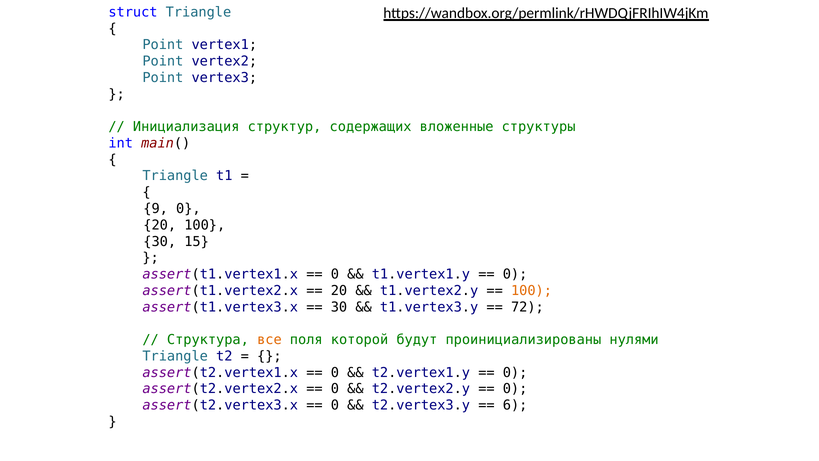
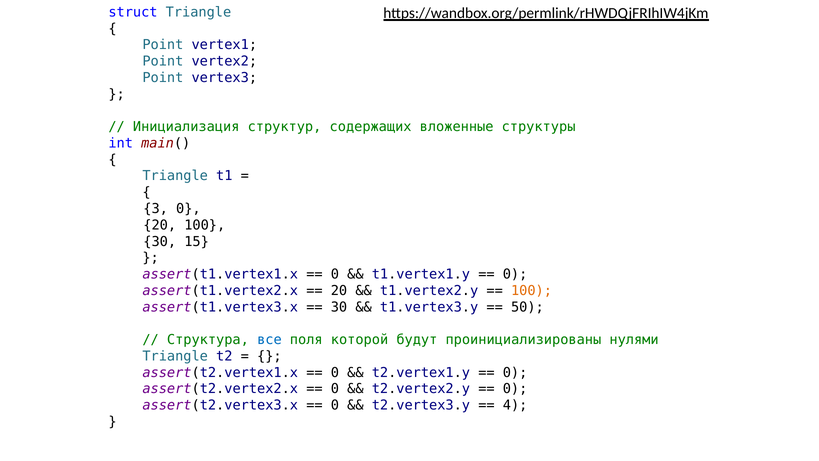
9: 9 -> 3 (156, 209)
72: 72 -> 50 (527, 307)
все colour: orange -> blue (269, 340)
6: 6 -> 4 (515, 405)
